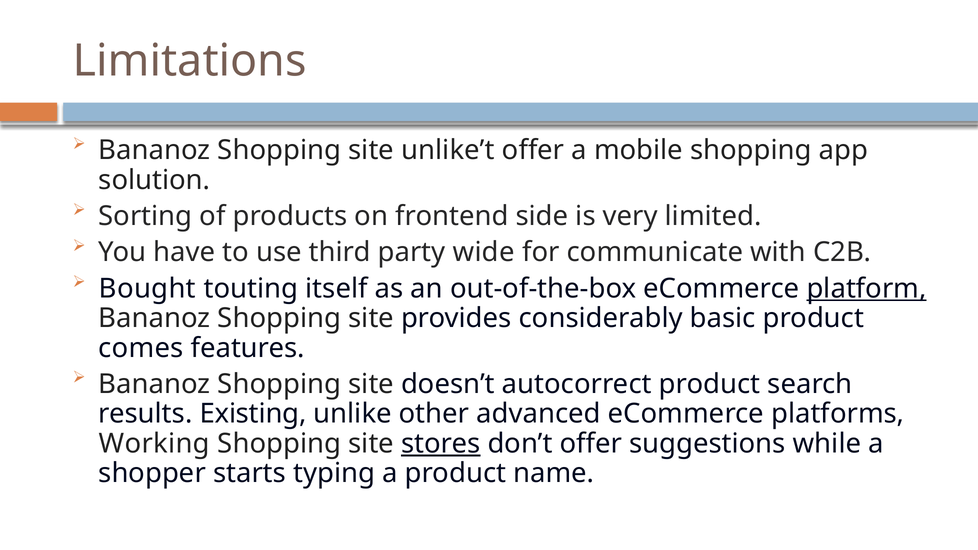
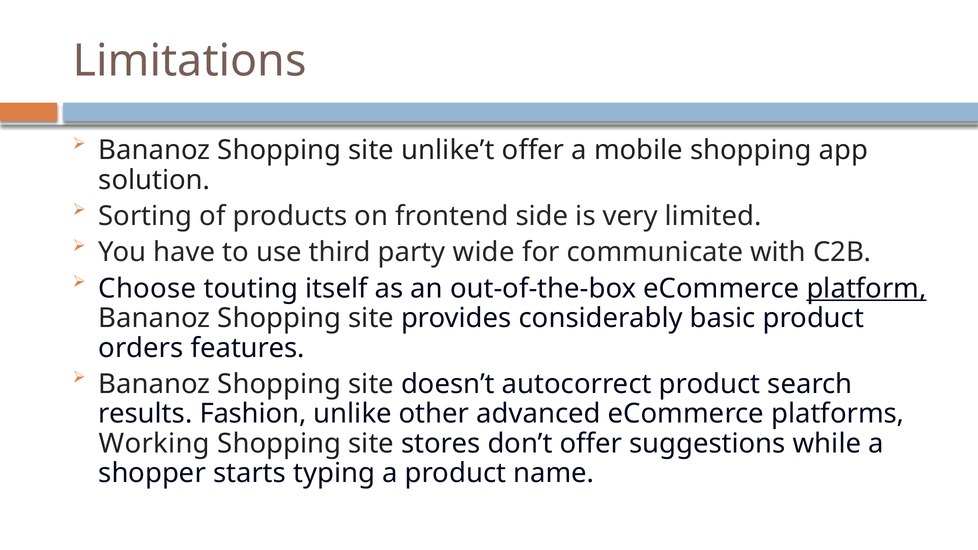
Bought: Bought -> Choose (147, 289)
comes: comes -> orders (141, 348)
Existing: Existing -> Fashion (253, 414)
stores underline: present -> none (441, 444)
